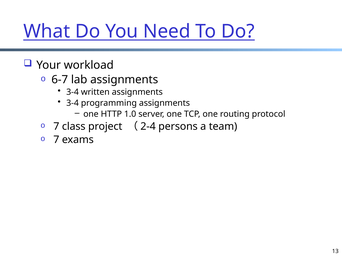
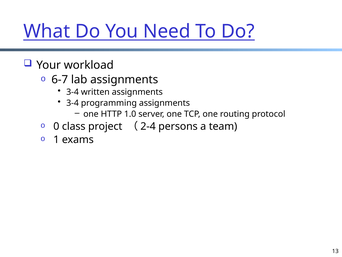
7: 7 -> 0 (56, 126)
7: 7 -> 1 (56, 140)
